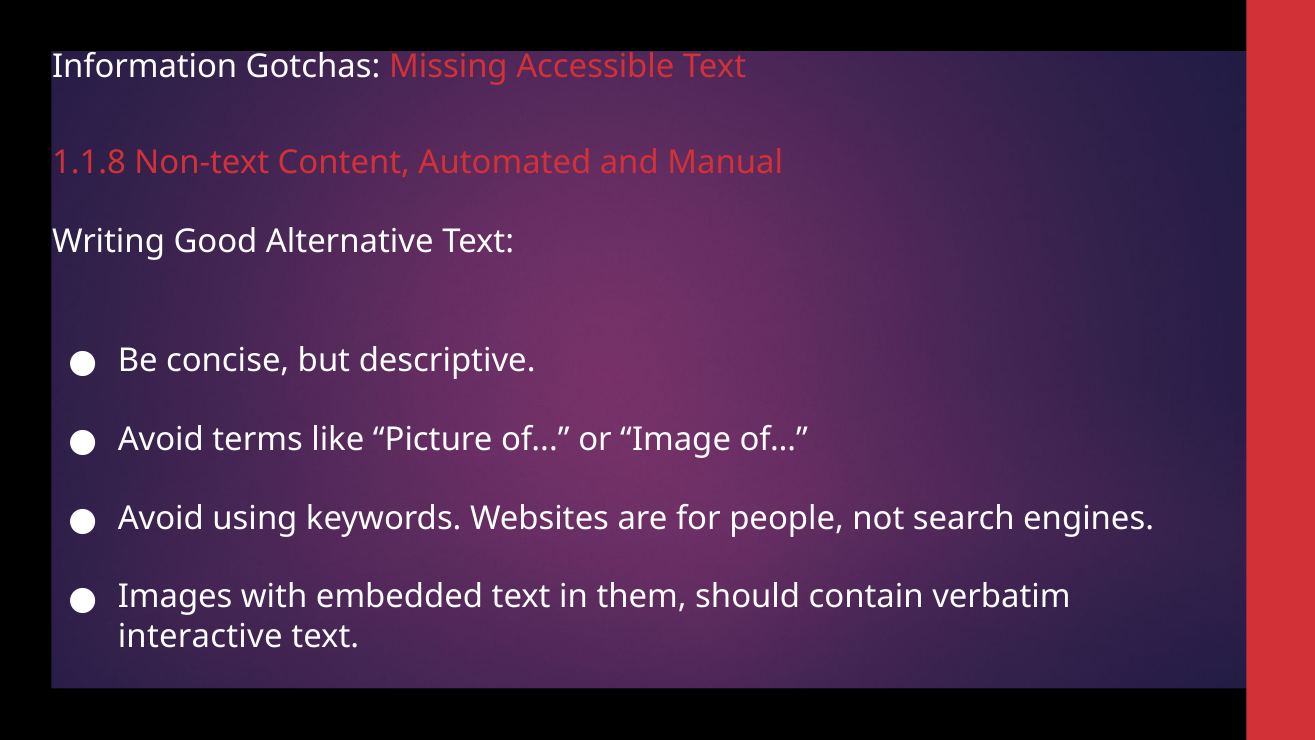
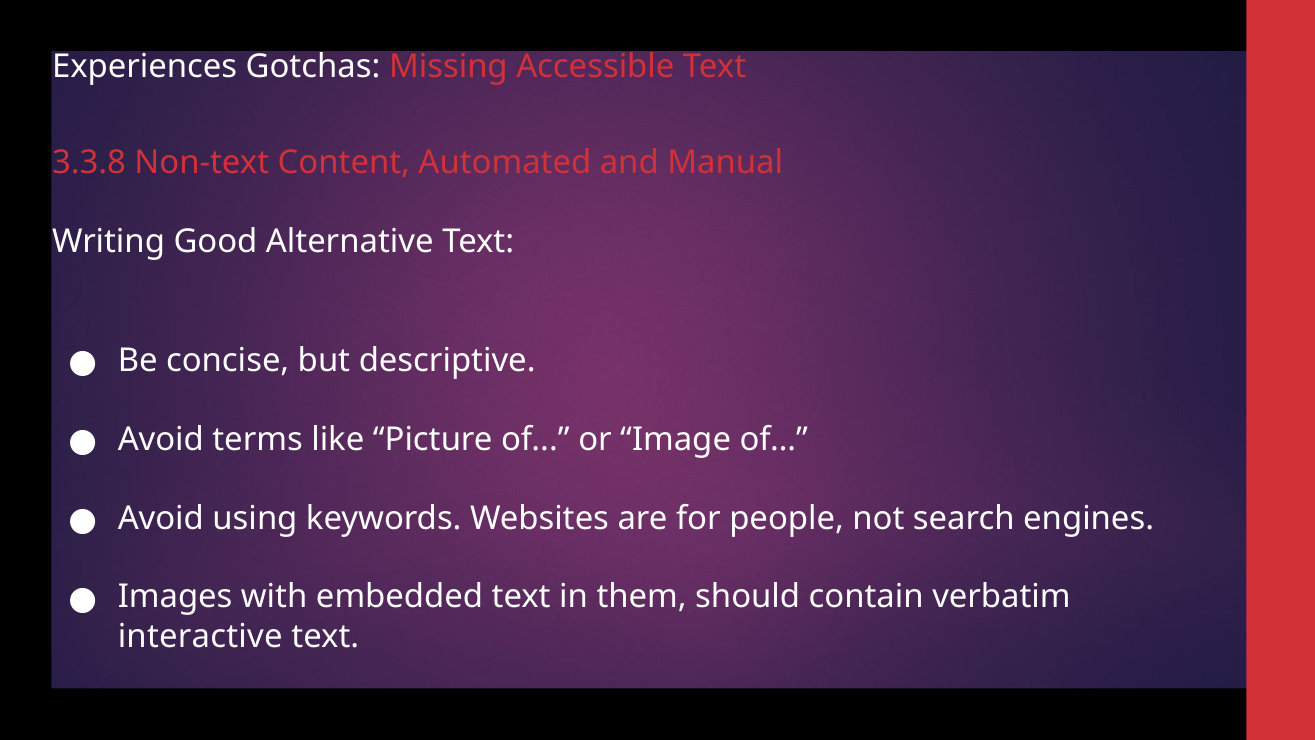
Information: Information -> Experiences (145, 67)
1.1.8: 1.1.8 -> 3.3.8 (89, 163)
